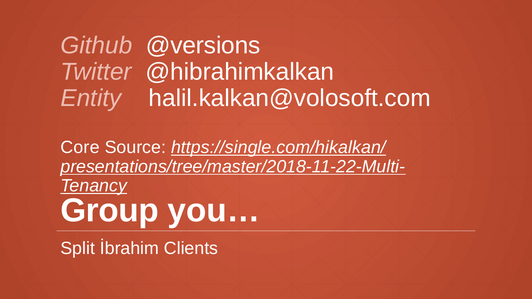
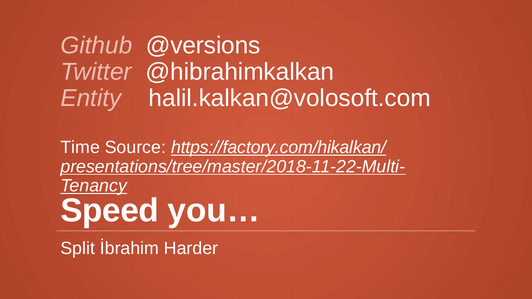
Core: Core -> Time (80, 148)
https://single.com/hikalkan/: https://single.com/hikalkan/ -> https://factory.com/hikalkan/ (279, 148)
Group: Group -> Speed (110, 211)
Clients: Clients -> Harder (191, 248)
